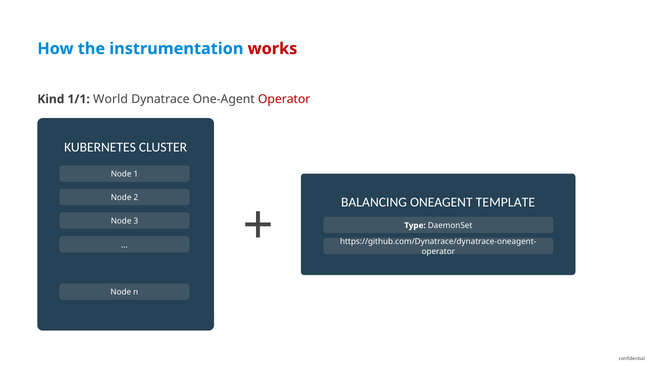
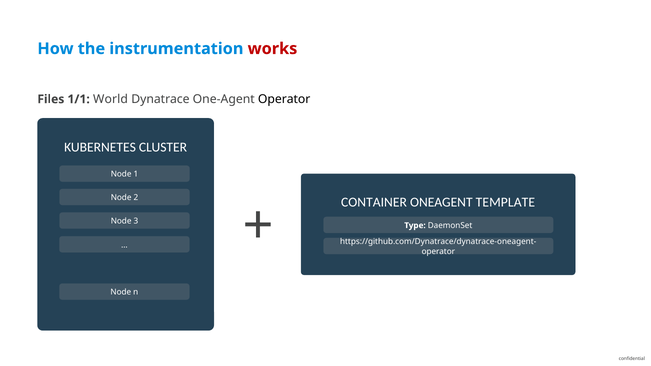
Kind: Kind -> Files (51, 99)
Operator colour: red -> black (284, 99)
BALANCING: BALANCING -> CONTAINER (374, 202)
